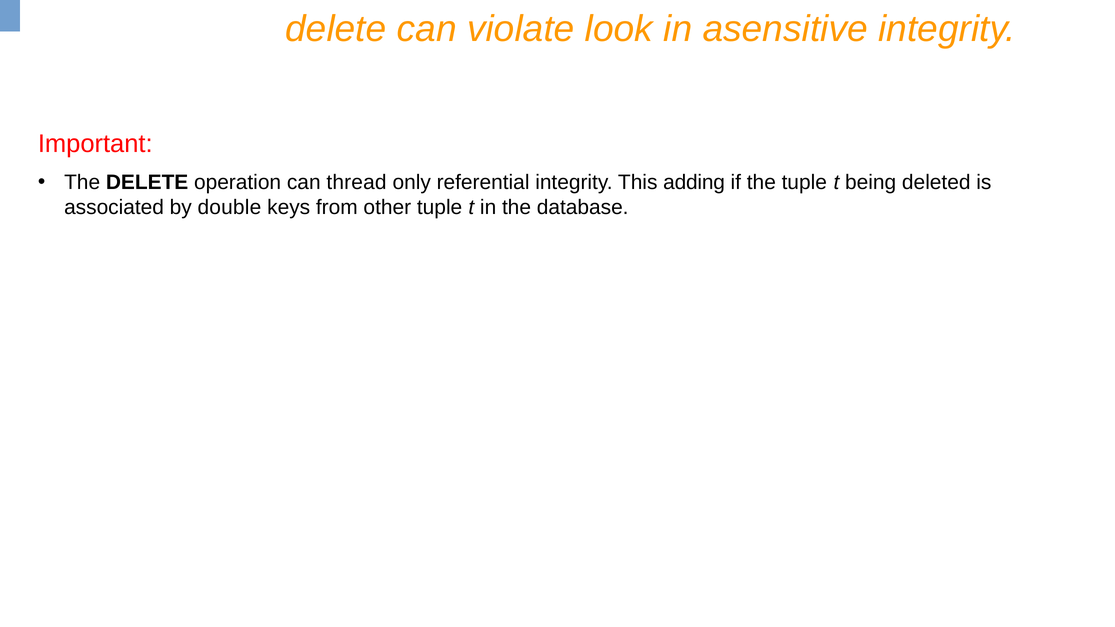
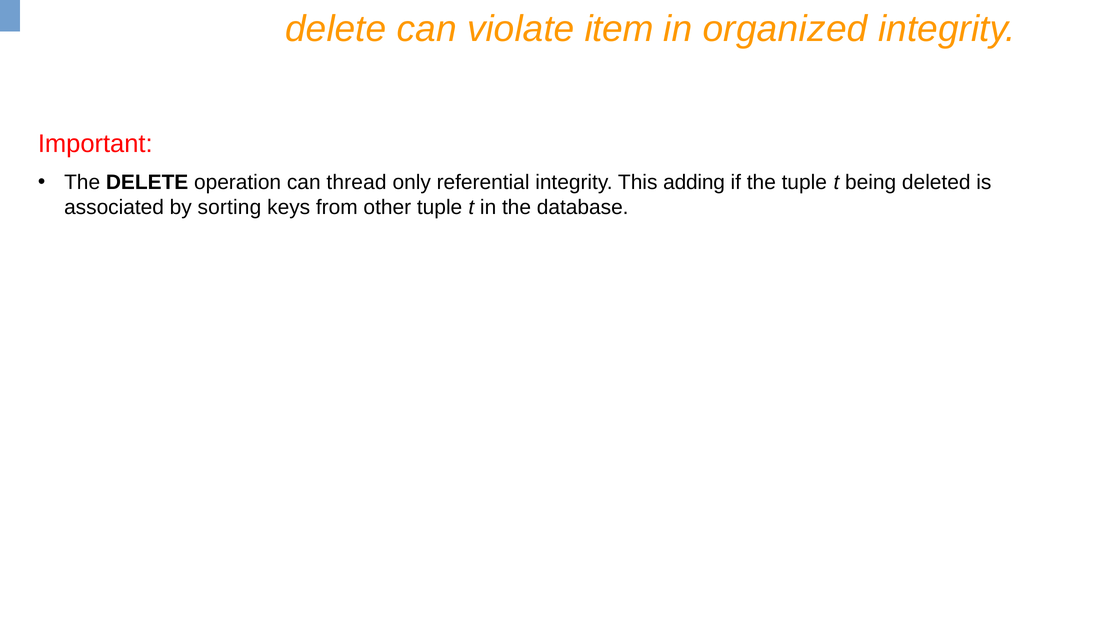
look: look -> item (619, 29)
asensitive: asensitive -> organized (785, 29)
double: double -> sorting (229, 208)
